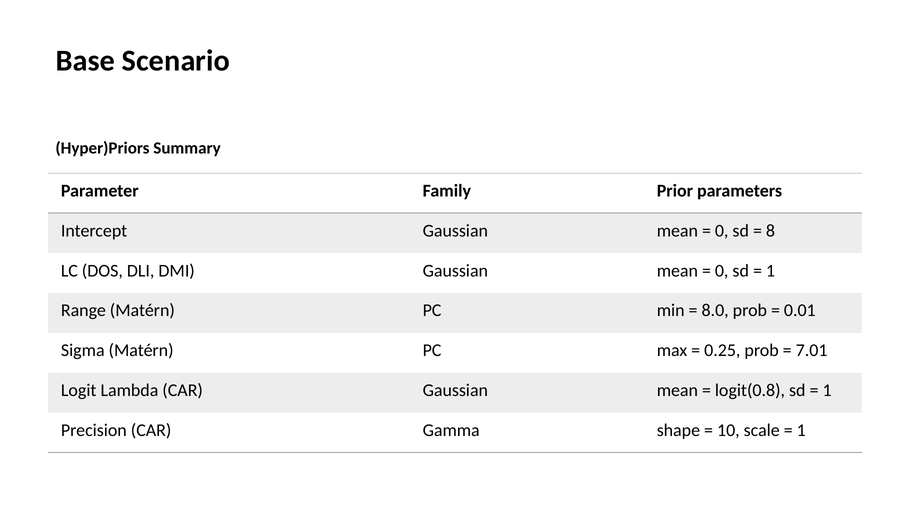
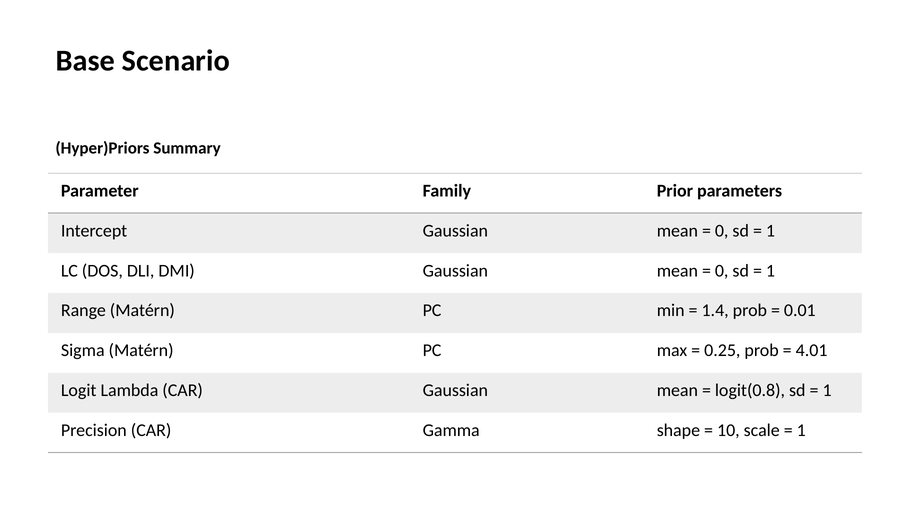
8: 8 -> 1 (770, 231)
8.0: 8.0 -> 1.4 (715, 311)
7.01: 7.01 -> 4.01 (812, 351)
